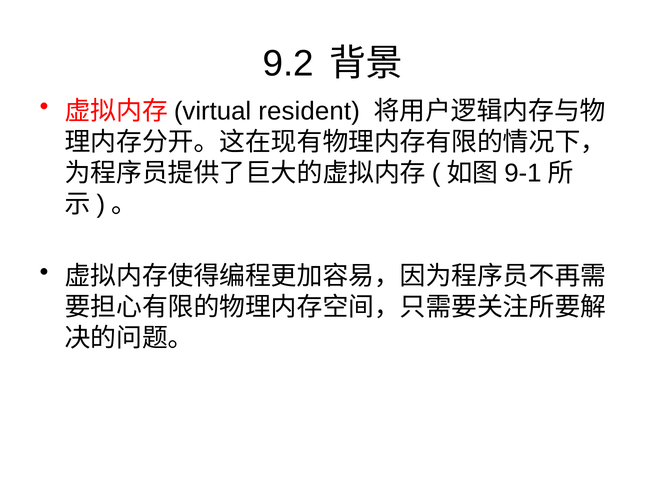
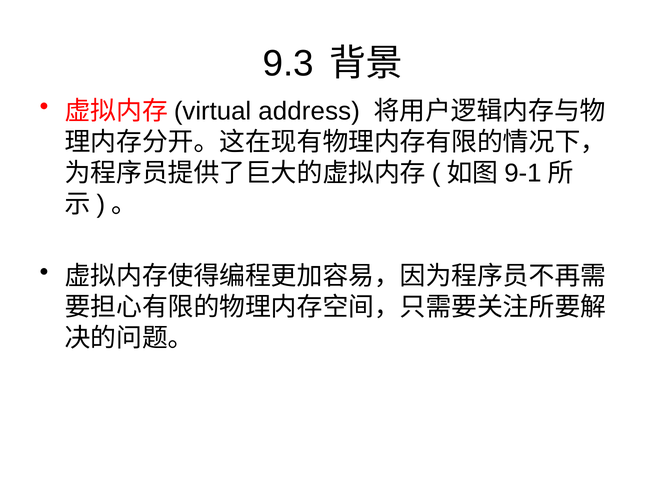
9.2: 9.2 -> 9.3 (288, 64)
resident: resident -> address (309, 111)
